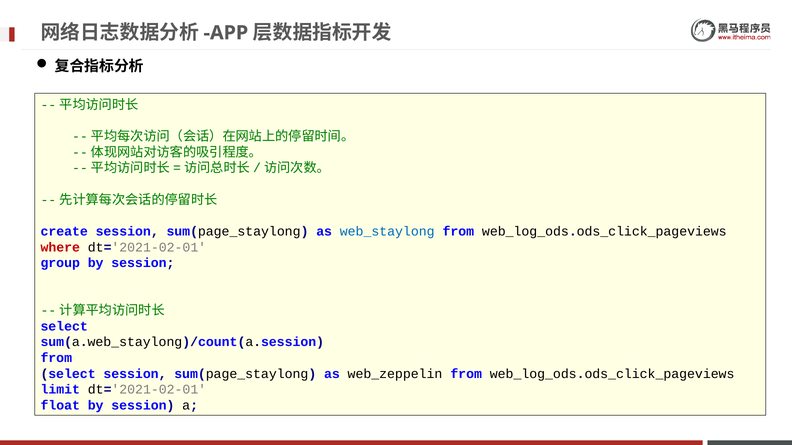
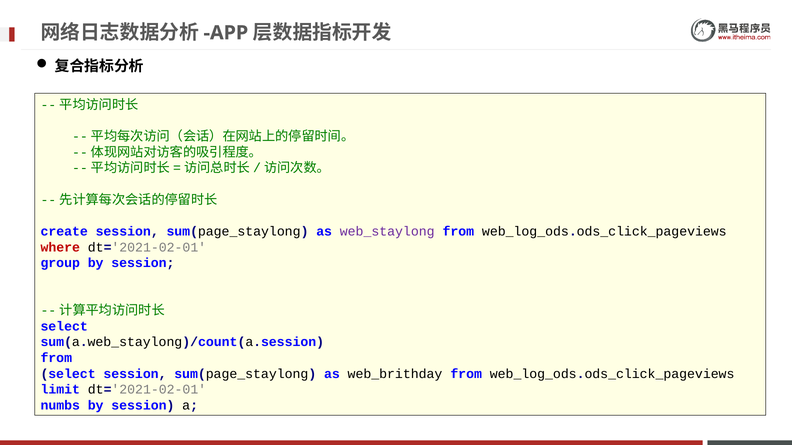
web_staylong colour: blue -> purple (387, 232)
web_zeppelin: web_zeppelin -> web_brithday (395, 374)
float: float -> numbs (60, 406)
